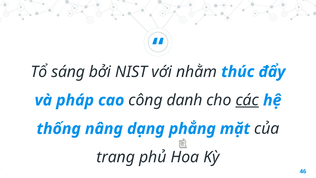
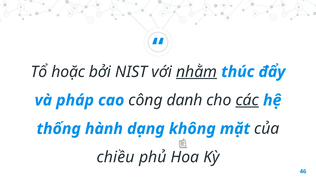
sáng: sáng -> hoặc (68, 72)
nhằm underline: none -> present (197, 72)
nâng: nâng -> hành (104, 129)
phẳng: phẳng -> không (192, 129)
trang: trang -> chiều (116, 157)
